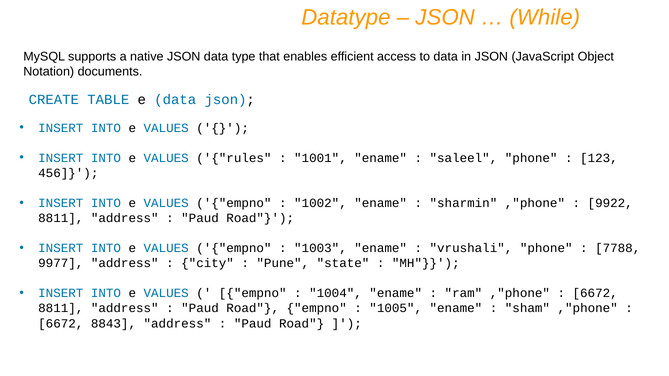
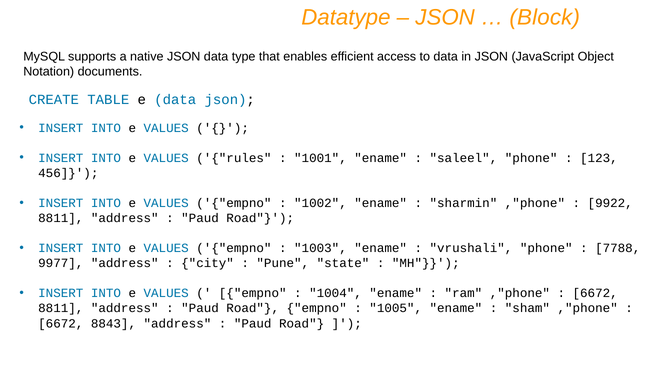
While: While -> Block (545, 17)
